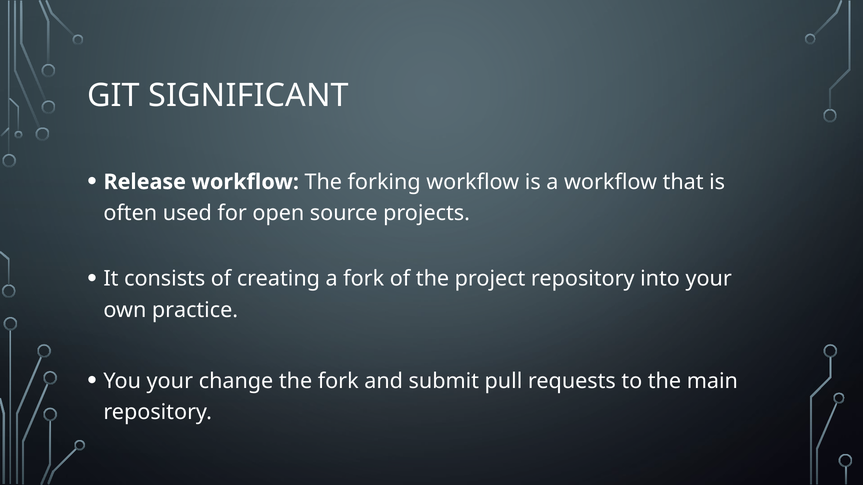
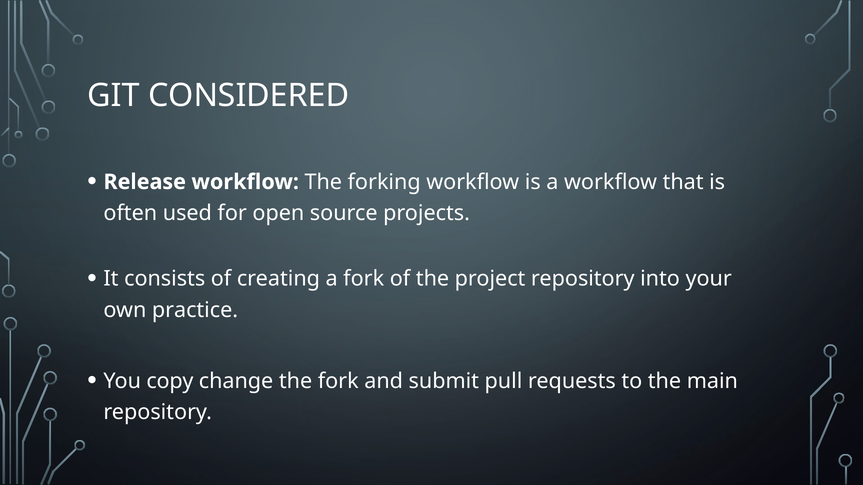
SIGNIFICANT: SIGNIFICANT -> CONSIDERED (249, 96)
You your: your -> copy (170, 381)
